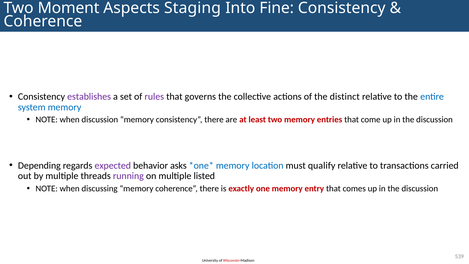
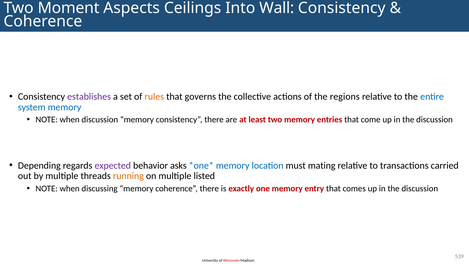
Staging: Staging -> Ceilings (193, 8)
Fine: Fine -> Wall (277, 8)
rules colour: purple -> orange (154, 97)
distinct: distinct -> regions (345, 97)
qualify: qualify -> mating (322, 165)
running colour: purple -> orange (128, 176)
